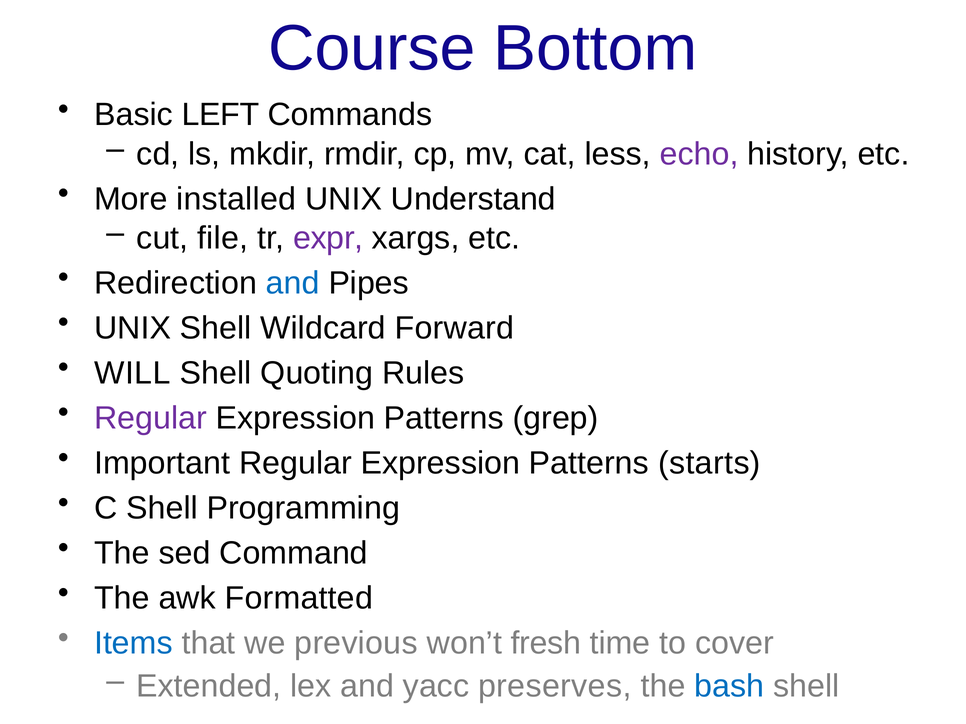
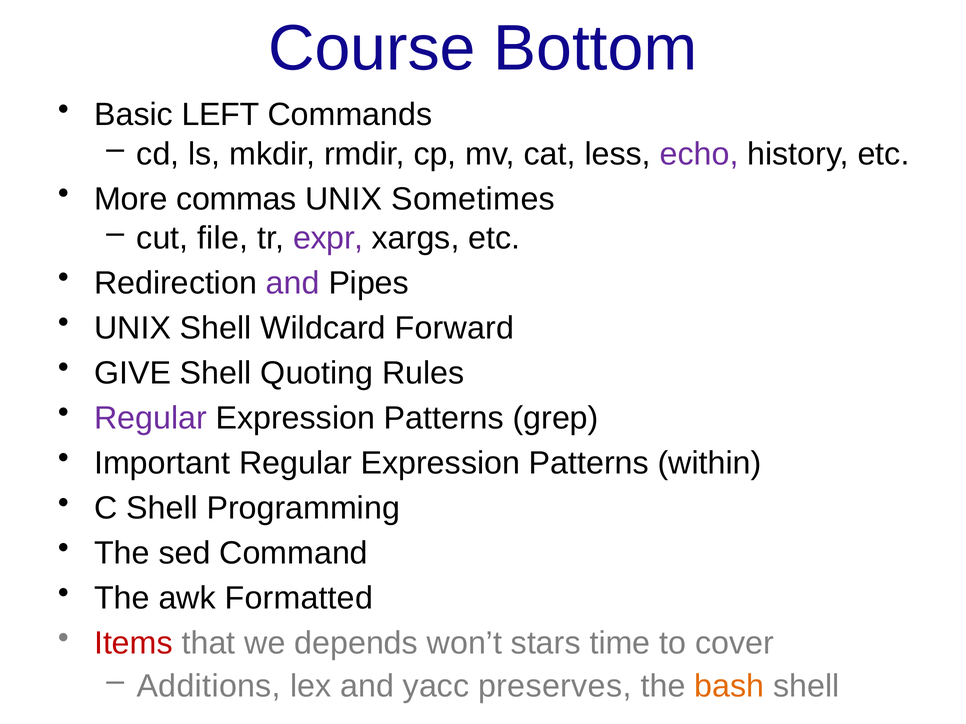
installed: installed -> commas (236, 199)
Understand: Understand -> Sometimes (473, 199)
and colour: blue -> purple (293, 283)
WILL: WILL -> GIVE (133, 373)
starts: starts -> within (710, 463)
Items colour: blue -> red (133, 644)
previous: previous -> depends (356, 644)
fresh: fresh -> stars (546, 644)
Extended: Extended -> Additions (209, 686)
bash colour: blue -> orange (729, 686)
